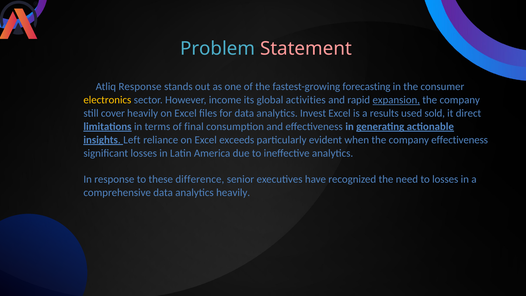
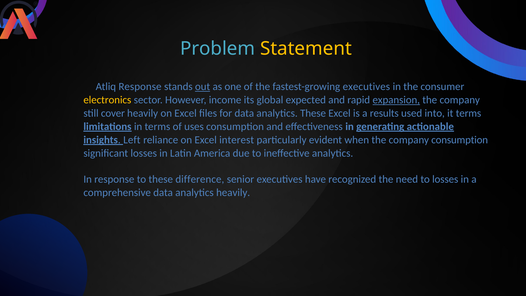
Statement colour: pink -> yellow (306, 49)
out underline: none -> present (203, 87)
fastest-growing forecasting: forecasting -> executives (366, 87)
activities: activities -> expected (306, 100)
analytics Invest: Invest -> These (313, 113)
sold: sold -> into (435, 113)
it direct: direct -> terms (469, 113)
final: final -> uses (194, 127)
exceeds: exceeds -> interest (237, 140)
company effectiveness: effectiveness -> consumption (460, 140)
